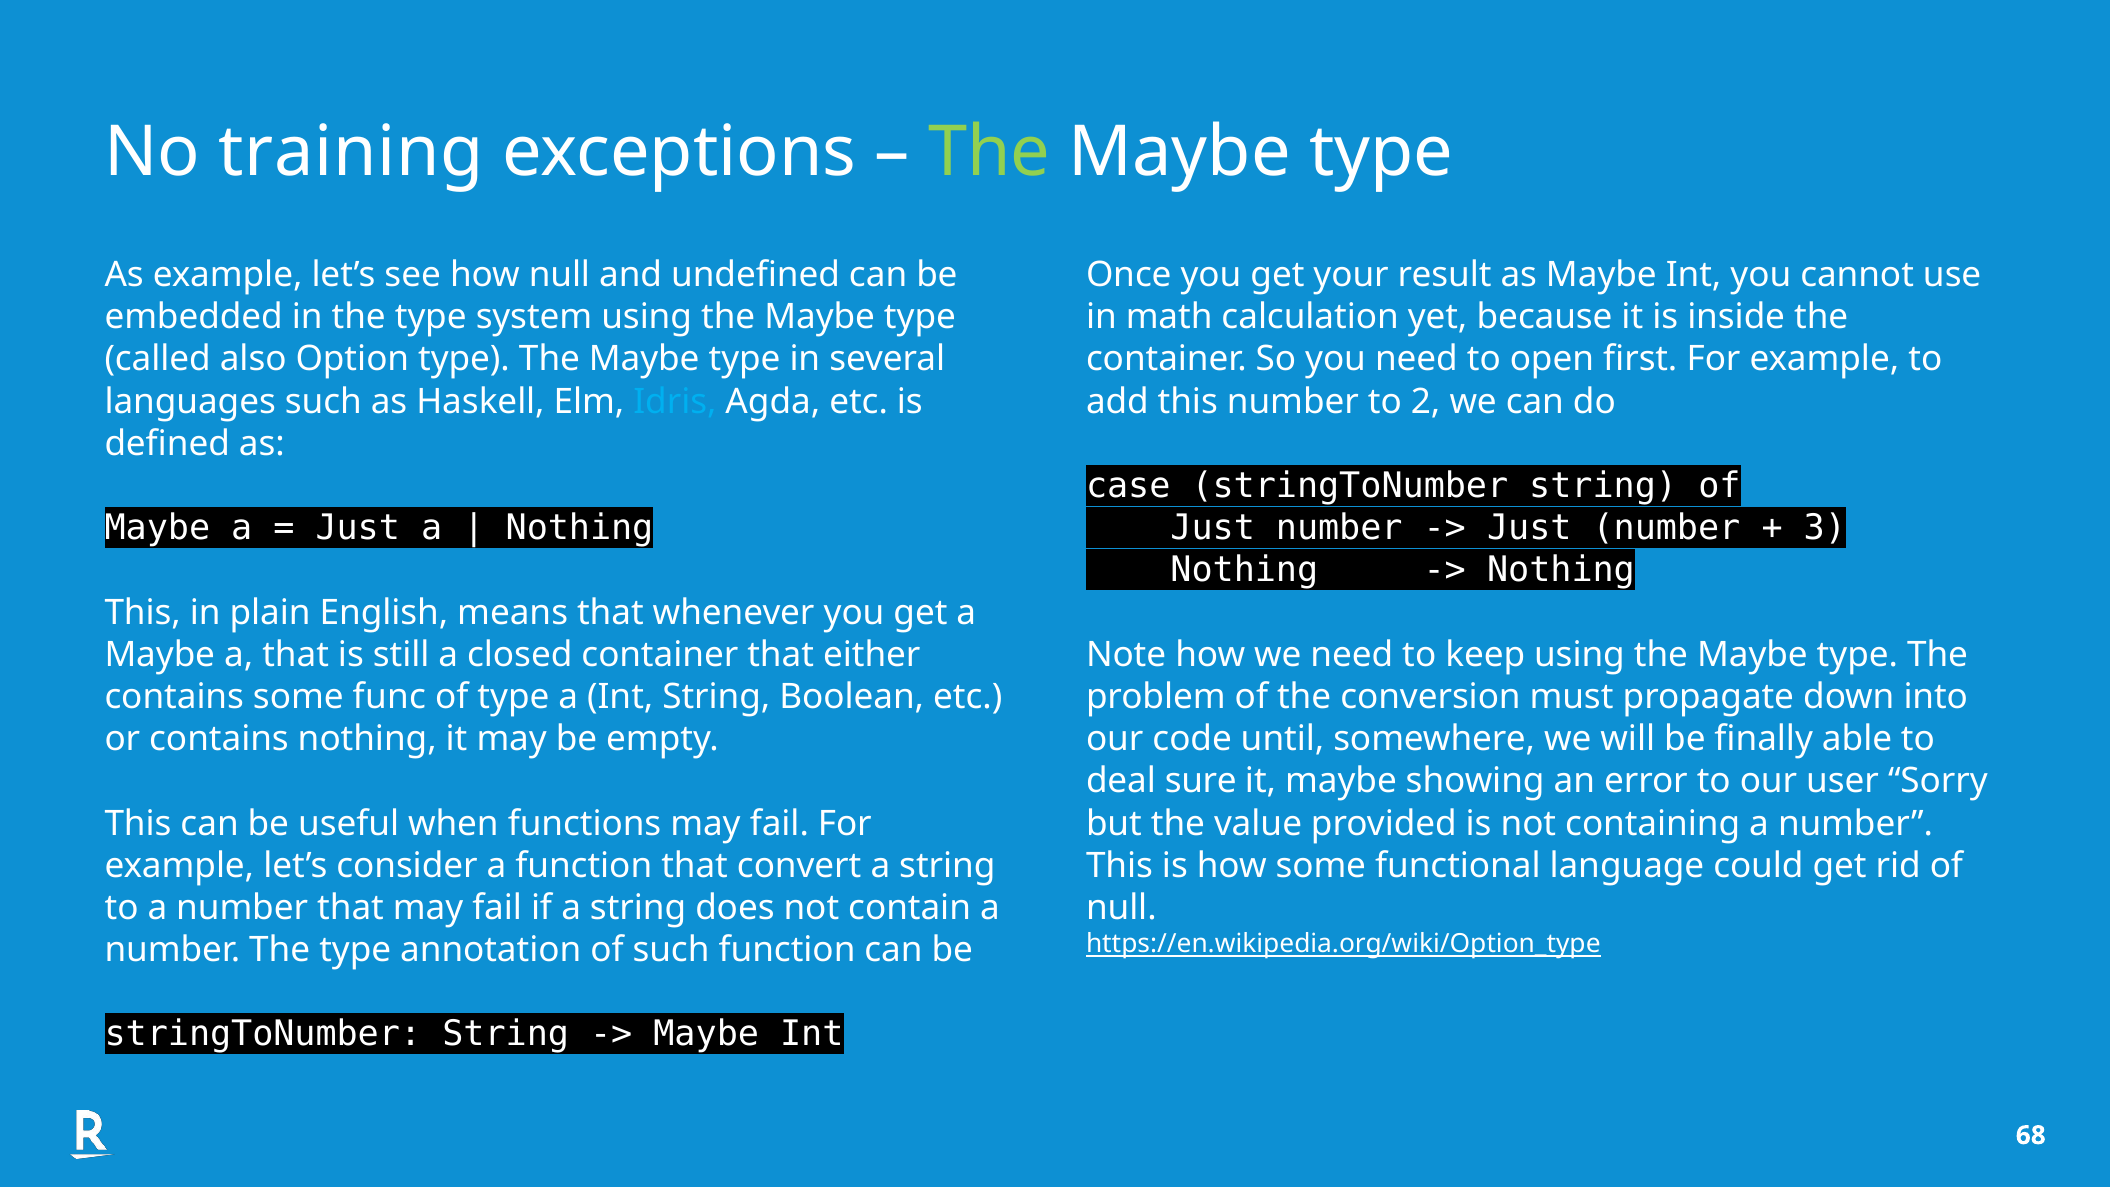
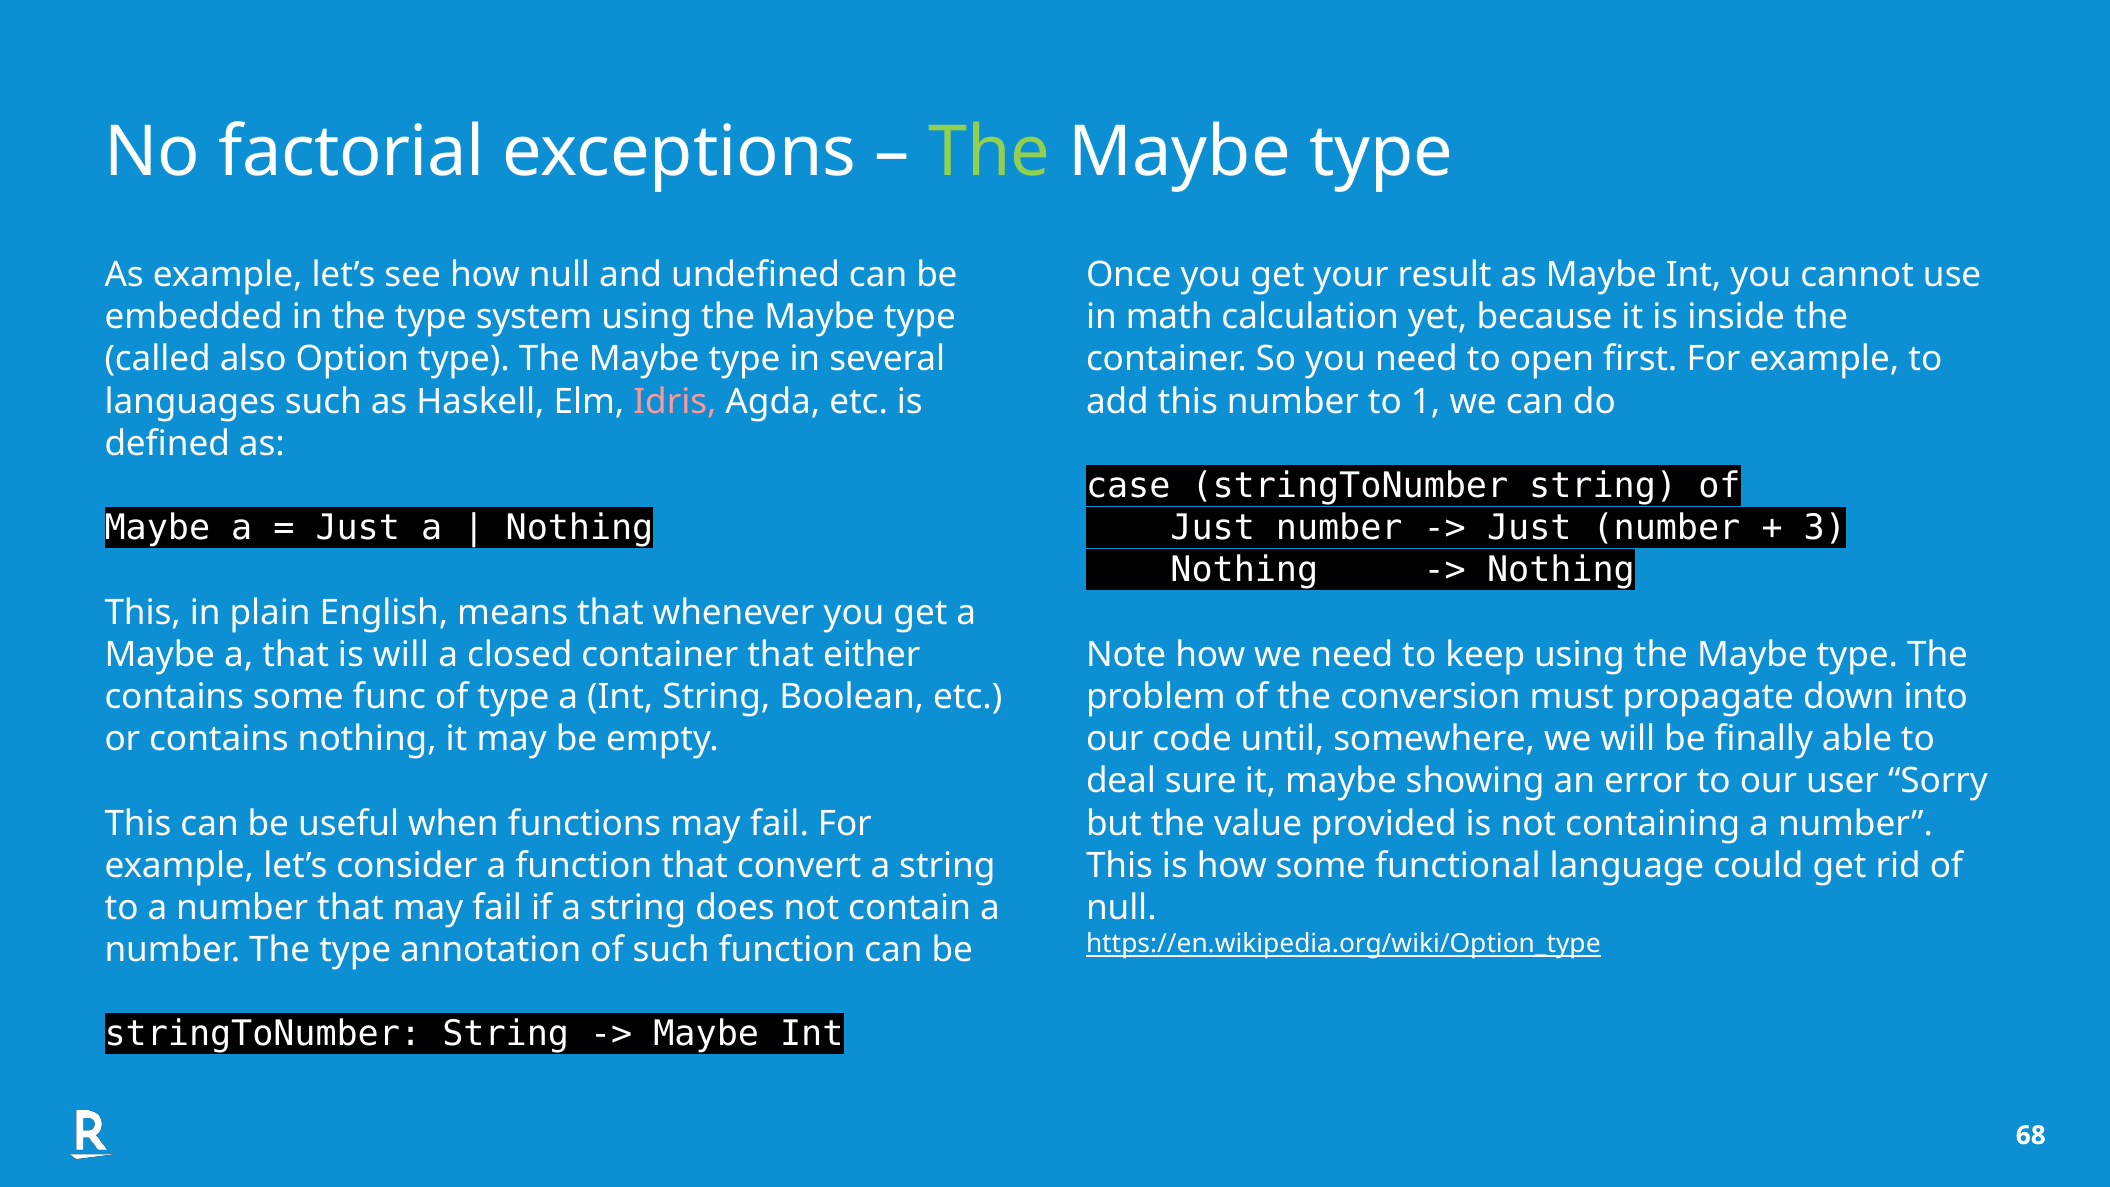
training: training -> factorial (352, 153)
Idris colour: light blue -> pink (675, 402)
2: 2 -> 1 (1426, 402)
is still: still -> will (401, 655)
